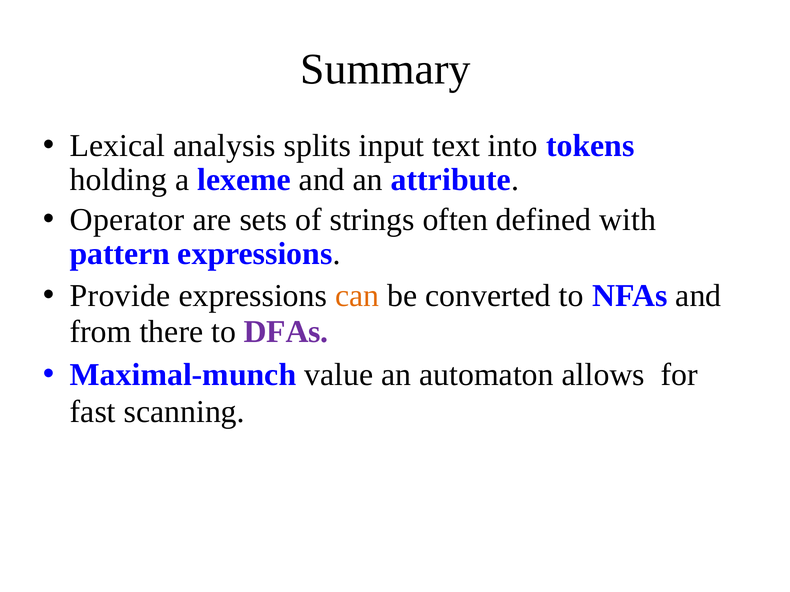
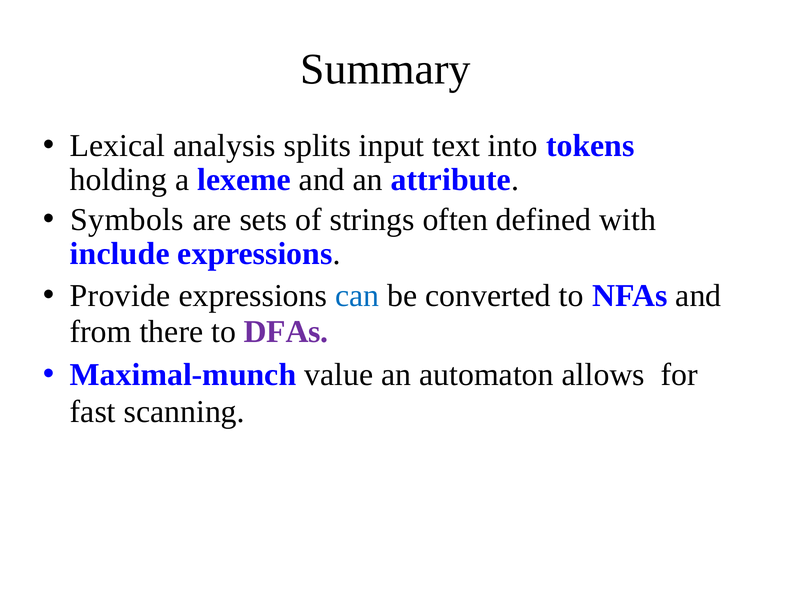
Operator: Operator -> Symbols (127, 220)
pattern: pattern -> include (120, 254)
can colour: orange -> blue (357, 296)
